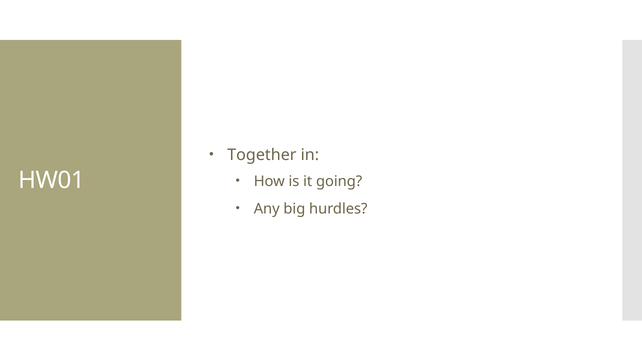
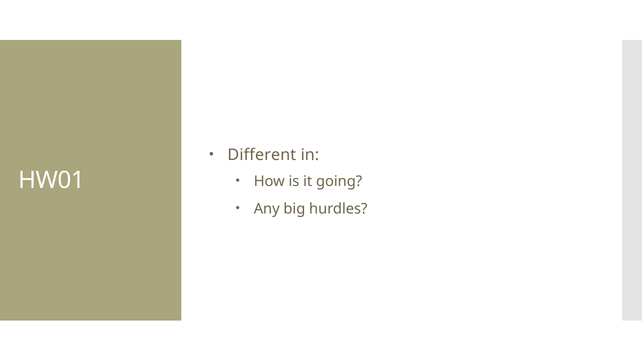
Together: Together -> Different (262, 155)
